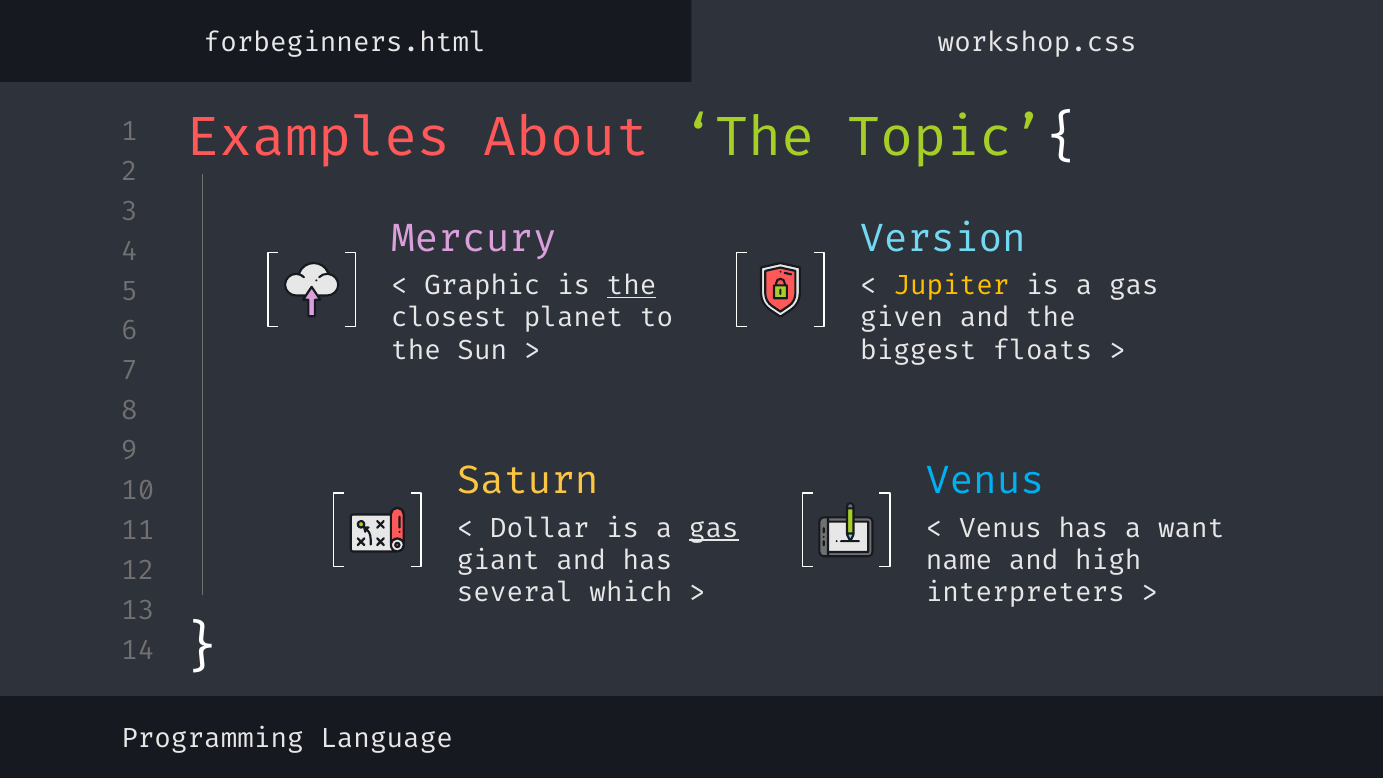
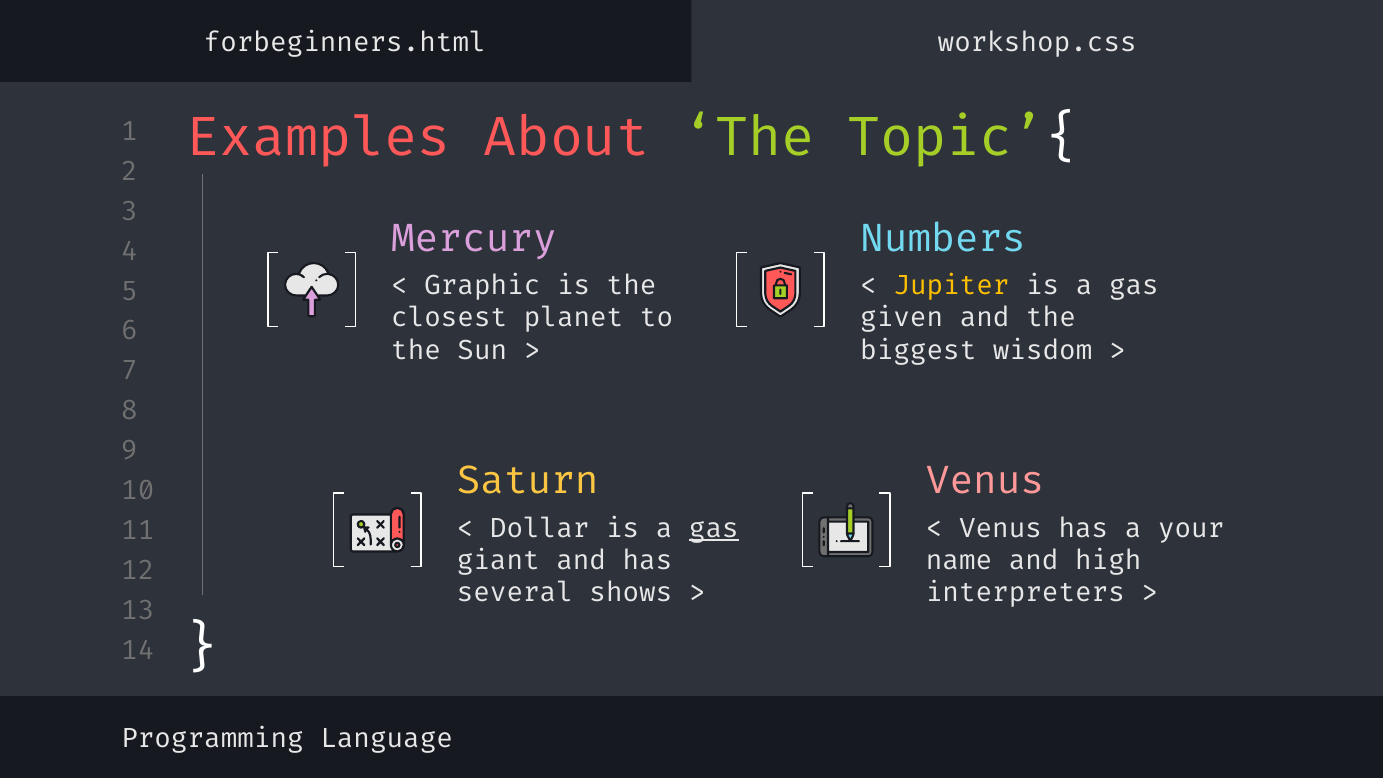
Version: Version -> Numbers (943, 238)
the underline: present -> none (632, 286)
floats: floats -> wisdom (1043, 350)
Venus colour: light blue -> pink (985, 481)
want: want -> your (1191, 528)
which: which -> shows (631, 593)
